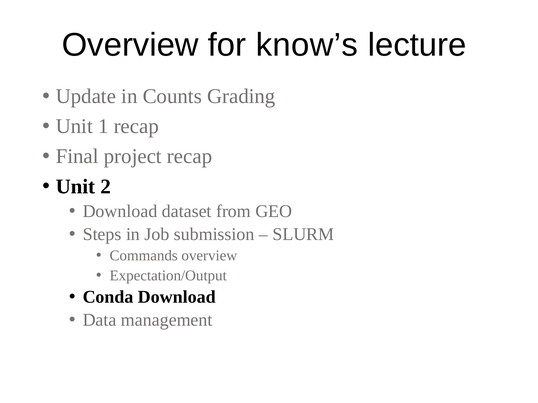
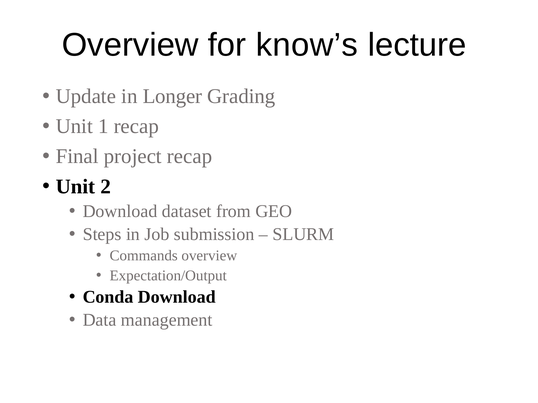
Counts: Counts -> Longer (172, 96)
